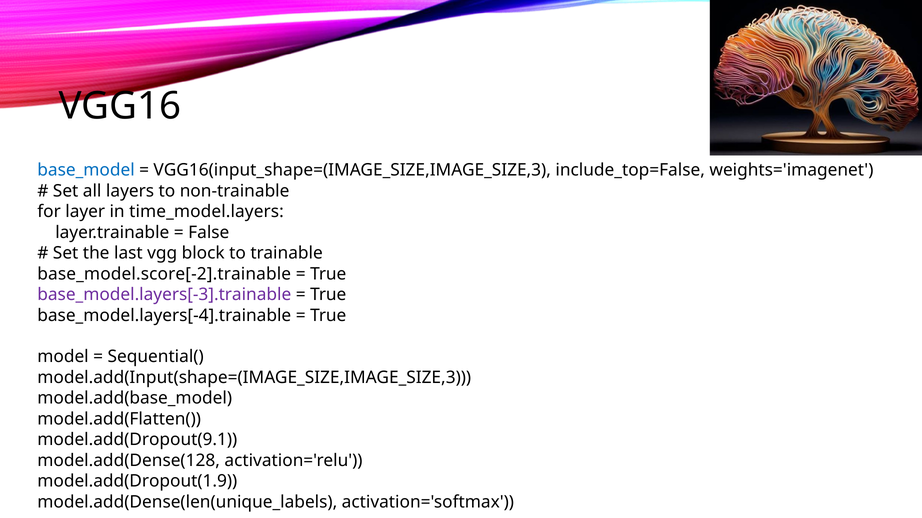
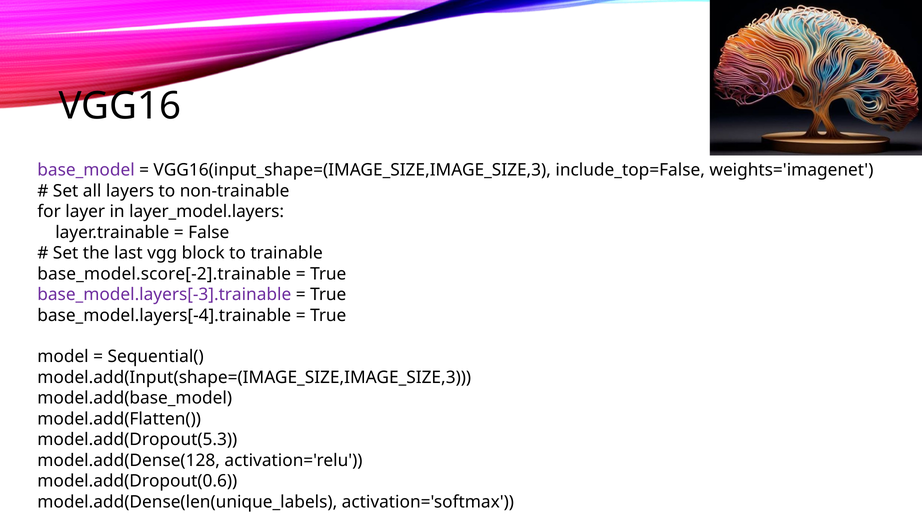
base_model colour: blue -> purple (86, 170)
time_model.layers: time_model.layers -> layer_model.layers (207, 212)
model.add(Dropout(9.1: model.add(Dropout(9.1 -> model.add(Dropout(5.3 (137, 440)
model.add(Dropout(1.9: model.add(Dropout(1.9 -> model.add(Dropout(0.6 (137, 482)
